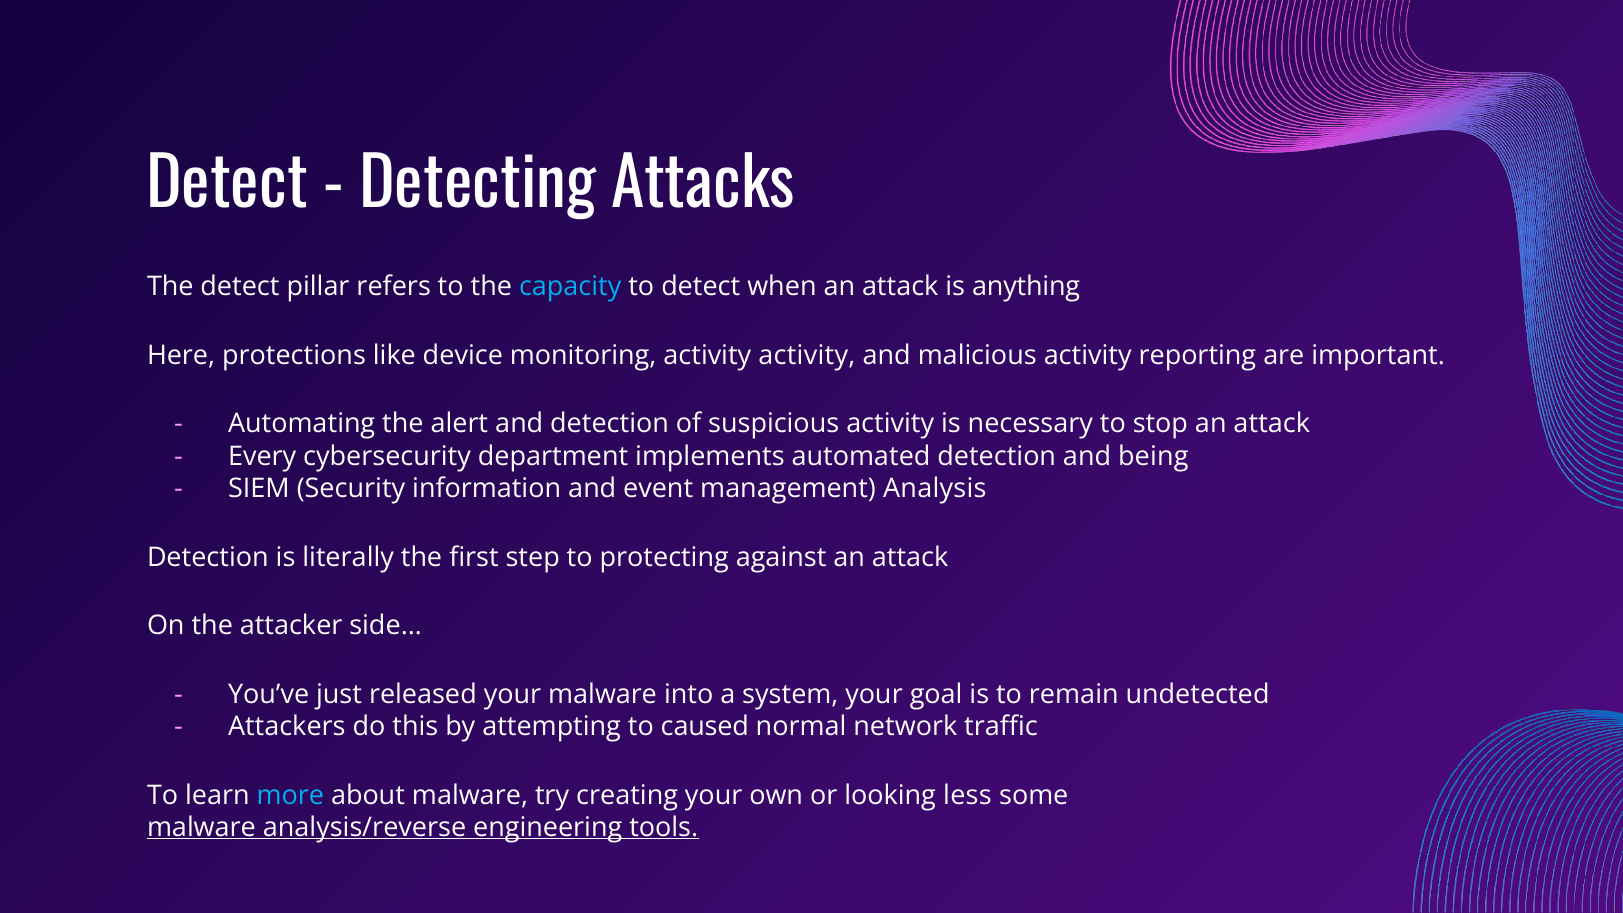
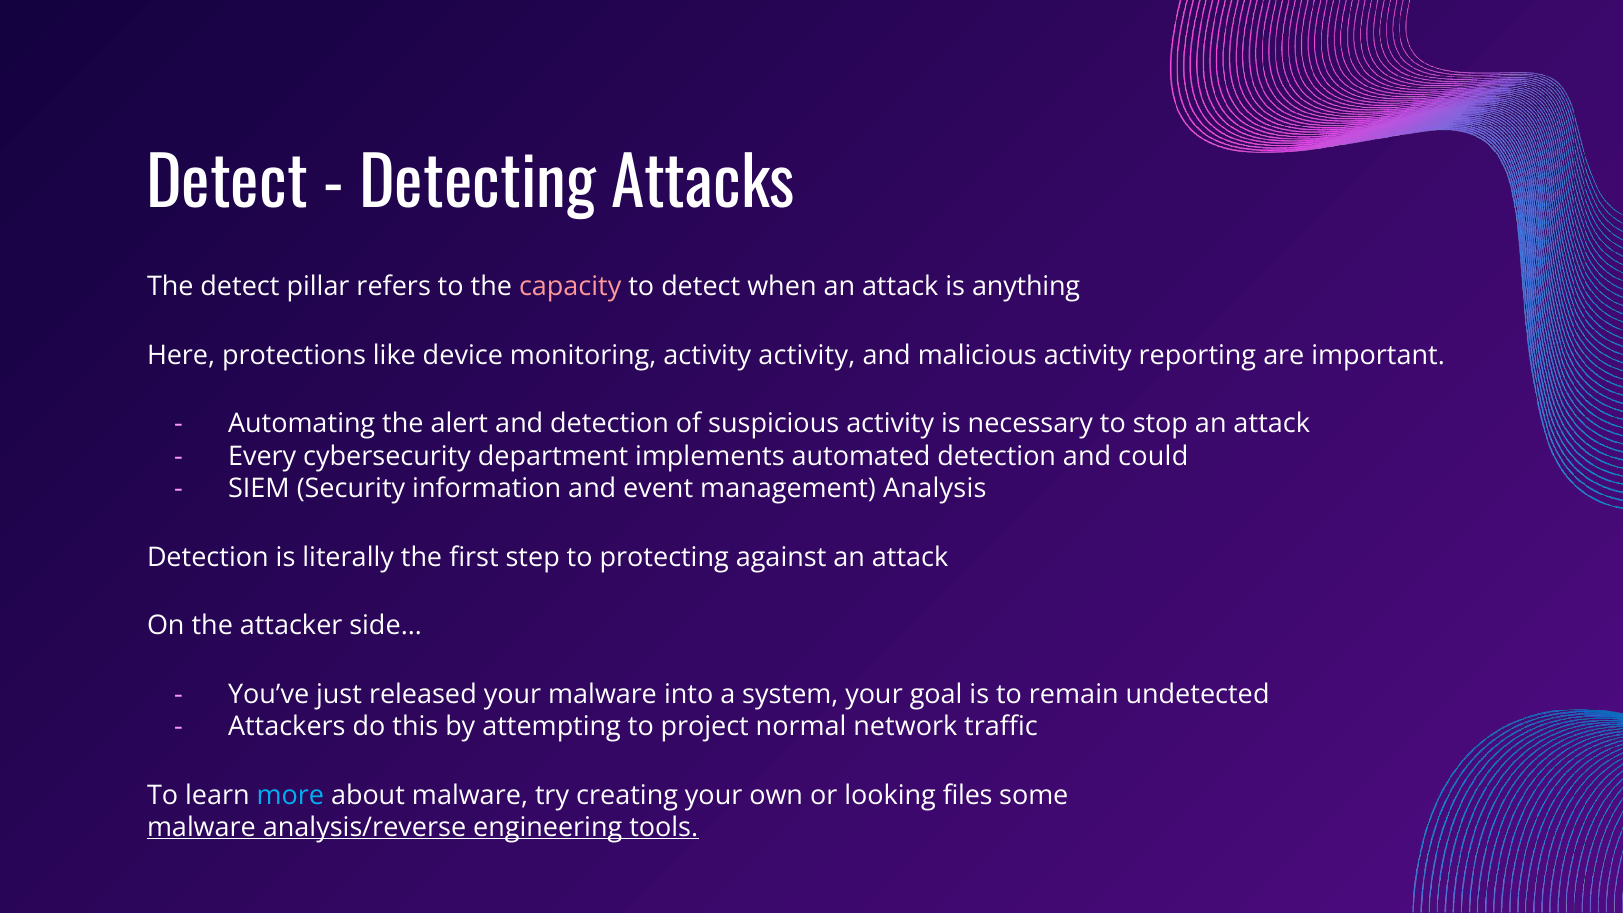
capacity colour: light blue -> pink (570, 287)
being: being -> could (1153, 457)
caused: caused -> project (705, 727)
less: less -> files (968, 795)
